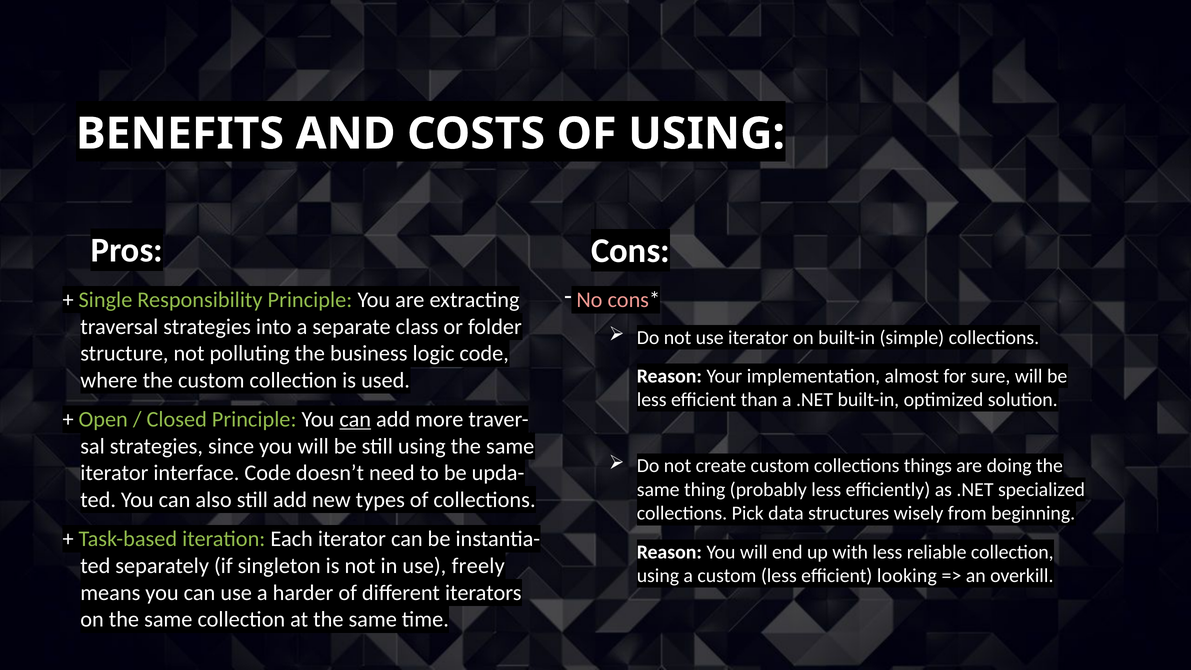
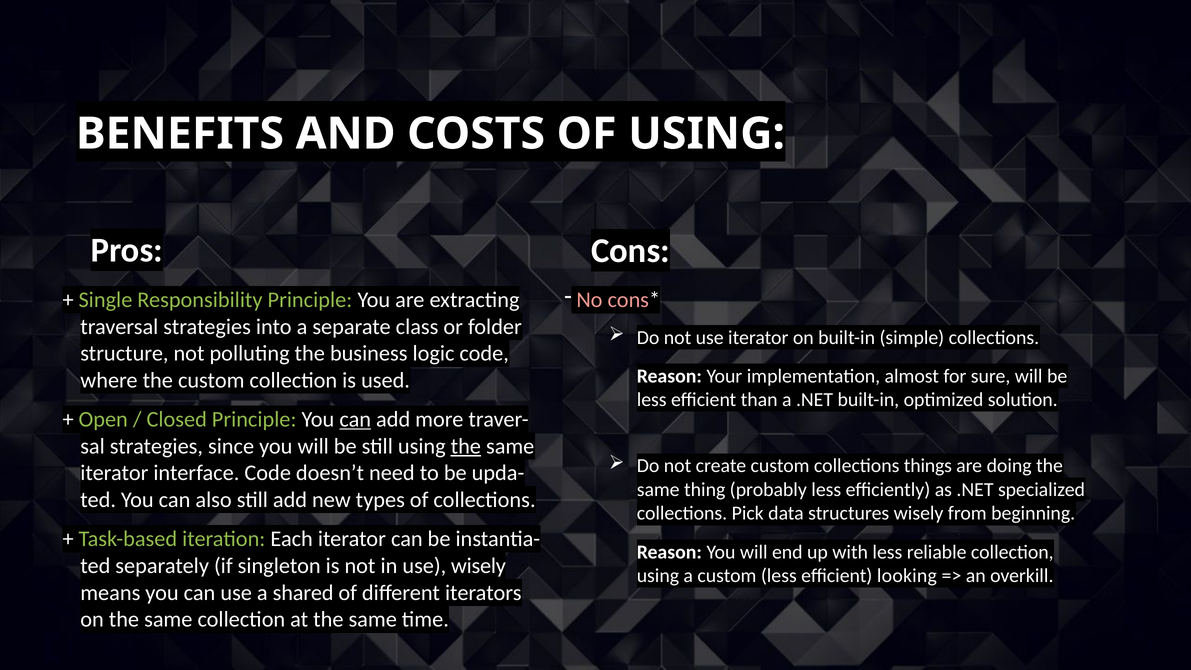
the underline: none -> present (466, 446)
use freely: freely -> wisely (478, 566)
harder: harder -> shared (303, 593)
